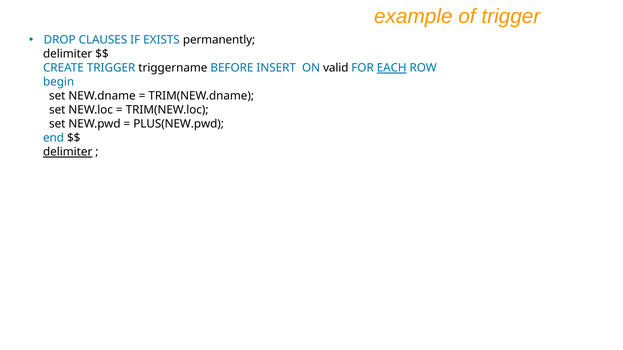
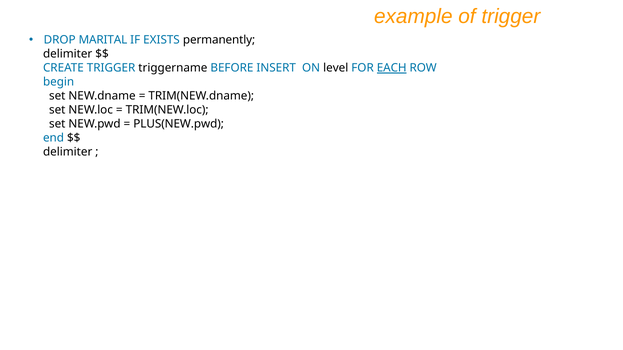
CLAUSES: CLAUSES -> MARITAL (103, 40)
valid: valid -> level (336, 68)
delimiter underline: present -> none (68, 152)
